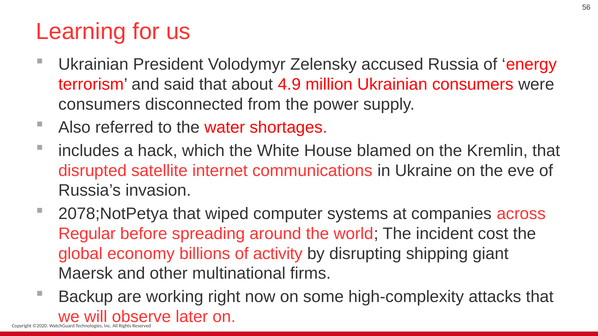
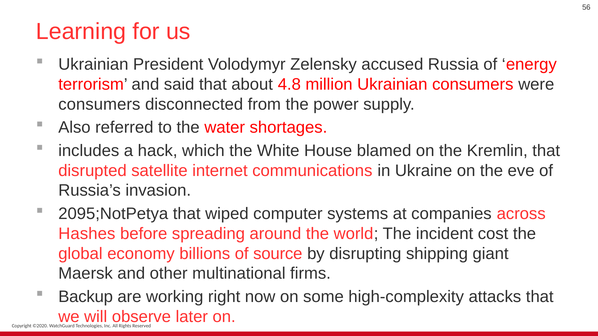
4.9: 4.9 -> 4.8 (289, 84)
2078;NotPetya: 2078;NotPetya -> 2095;NotPetya (113, 214)
Regular: Regular -> Hashes (87, 234)
activity: activity -> source (278, 254)
